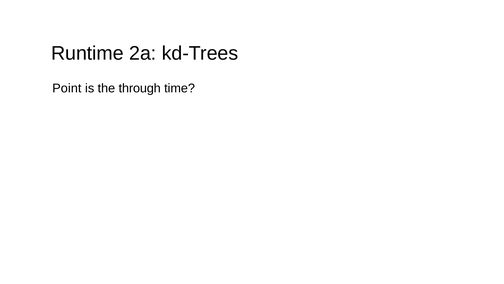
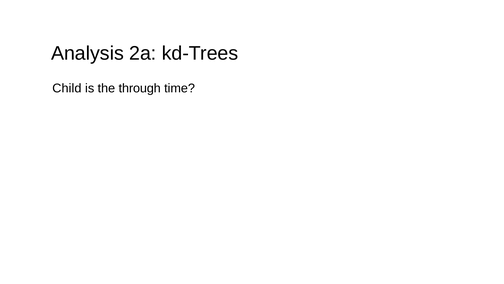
Runtime: Runtime -> Analysis (87, 53)
Point: Point -> Child (67, 88)
